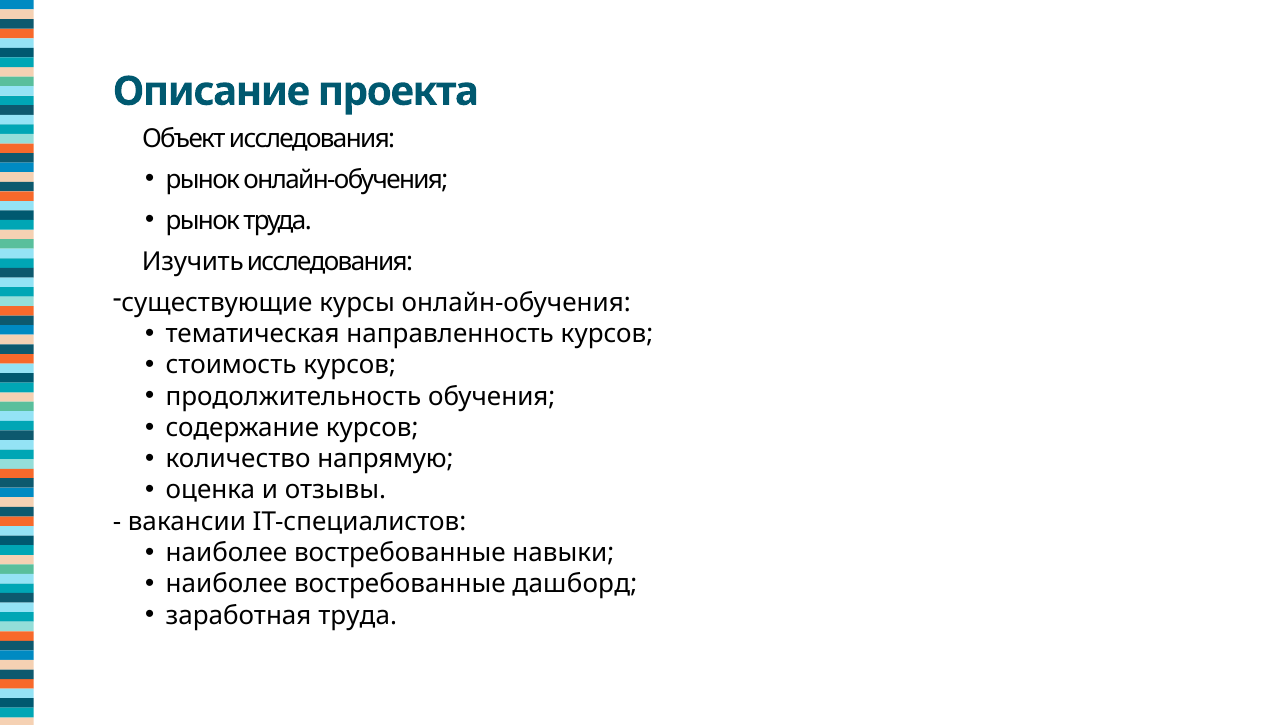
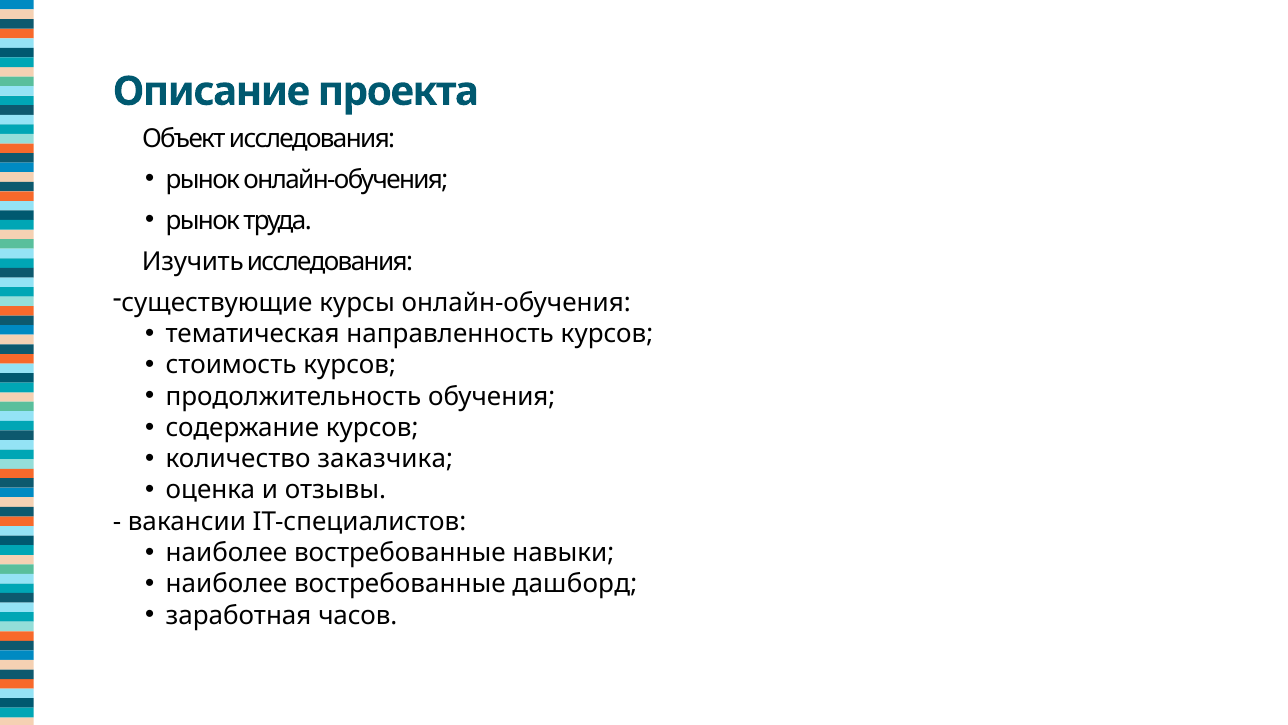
напрямую: напрямую -> заказчика (385, 459)
заработная труда: труда -> часов (358, 615)
